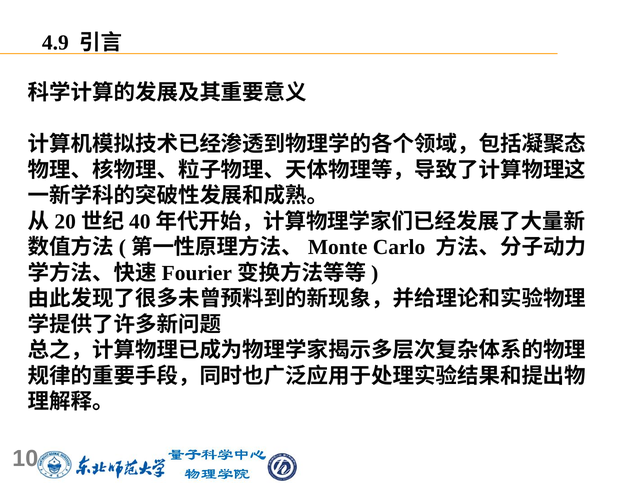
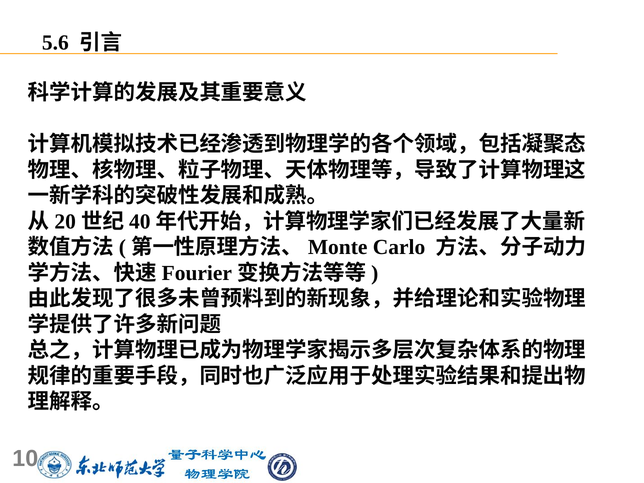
4.9: 4.9 -> 5.6 (55, 43)
